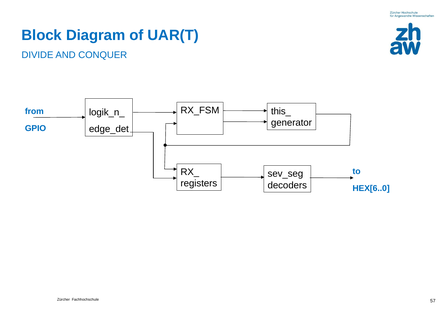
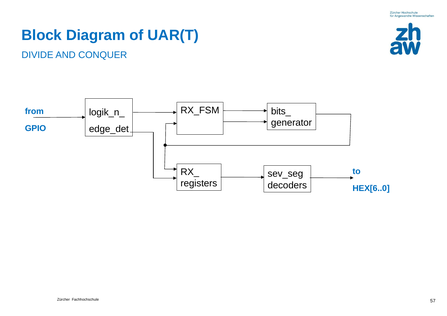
this_: this_ -> bits_ (281, 111)
